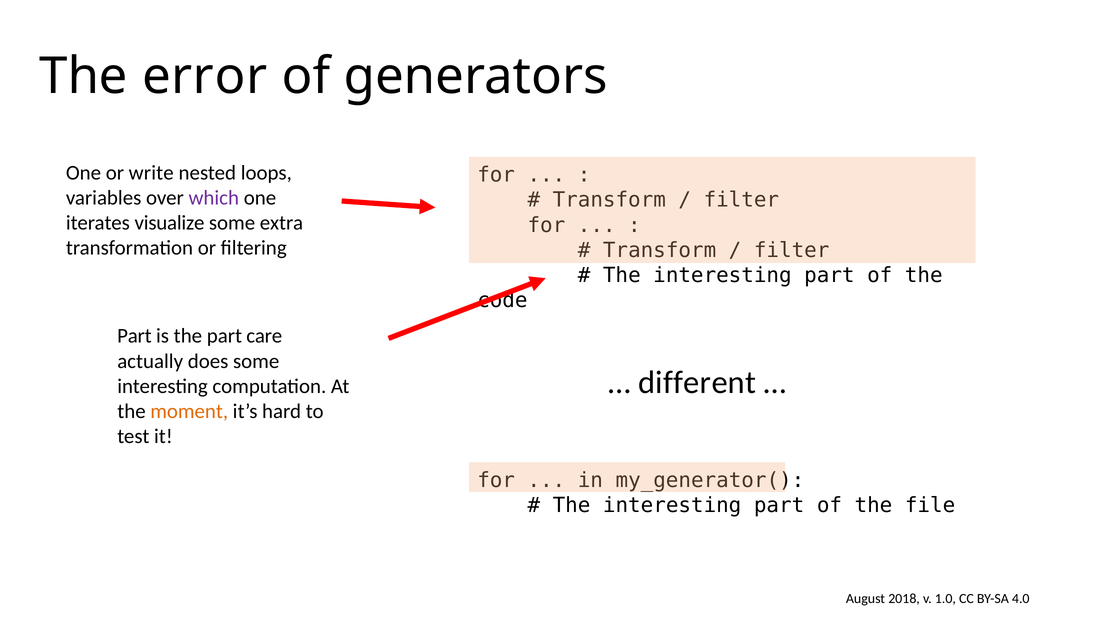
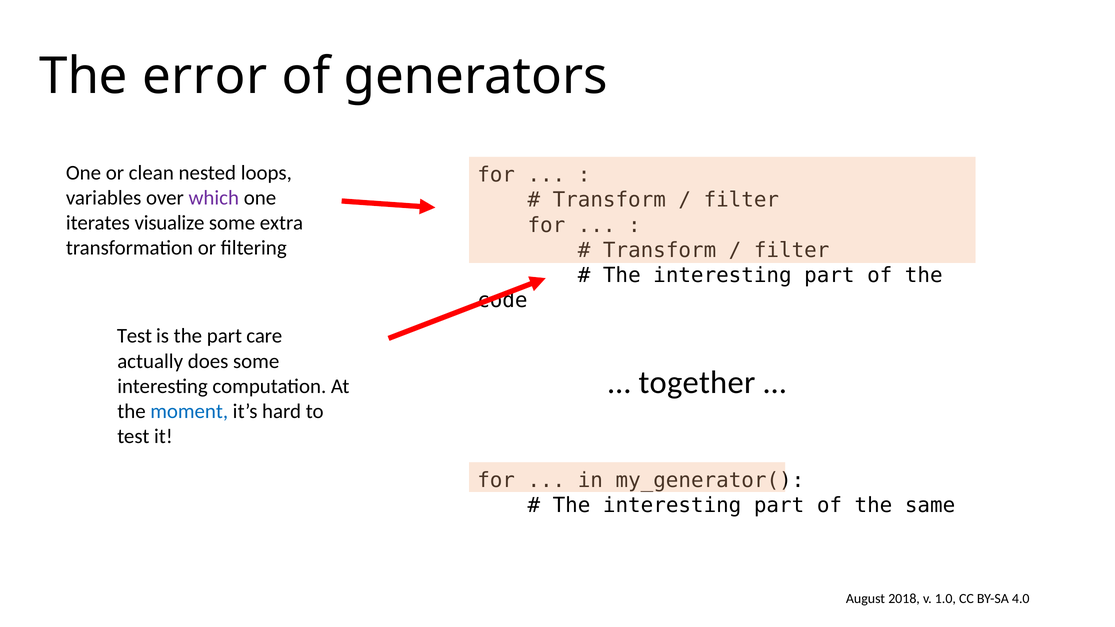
write: write -> clean (151, 173)
Part: Part -> Test (134, 336)
different: different -> together (697, 383)
moment colour: orange -> blue (189, 411)
file: file -> same (930, 506)
